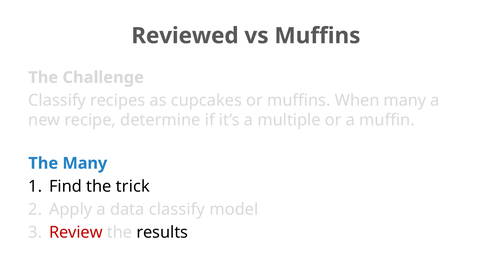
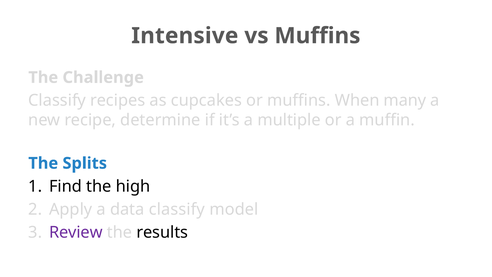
Reviewed: Reviewed -> Intensive (185, 36)
The Many: Many -> Splits (85, 163)
trick: trick -> high (133, 186)
Review colour: red -> purple (76, 232)
